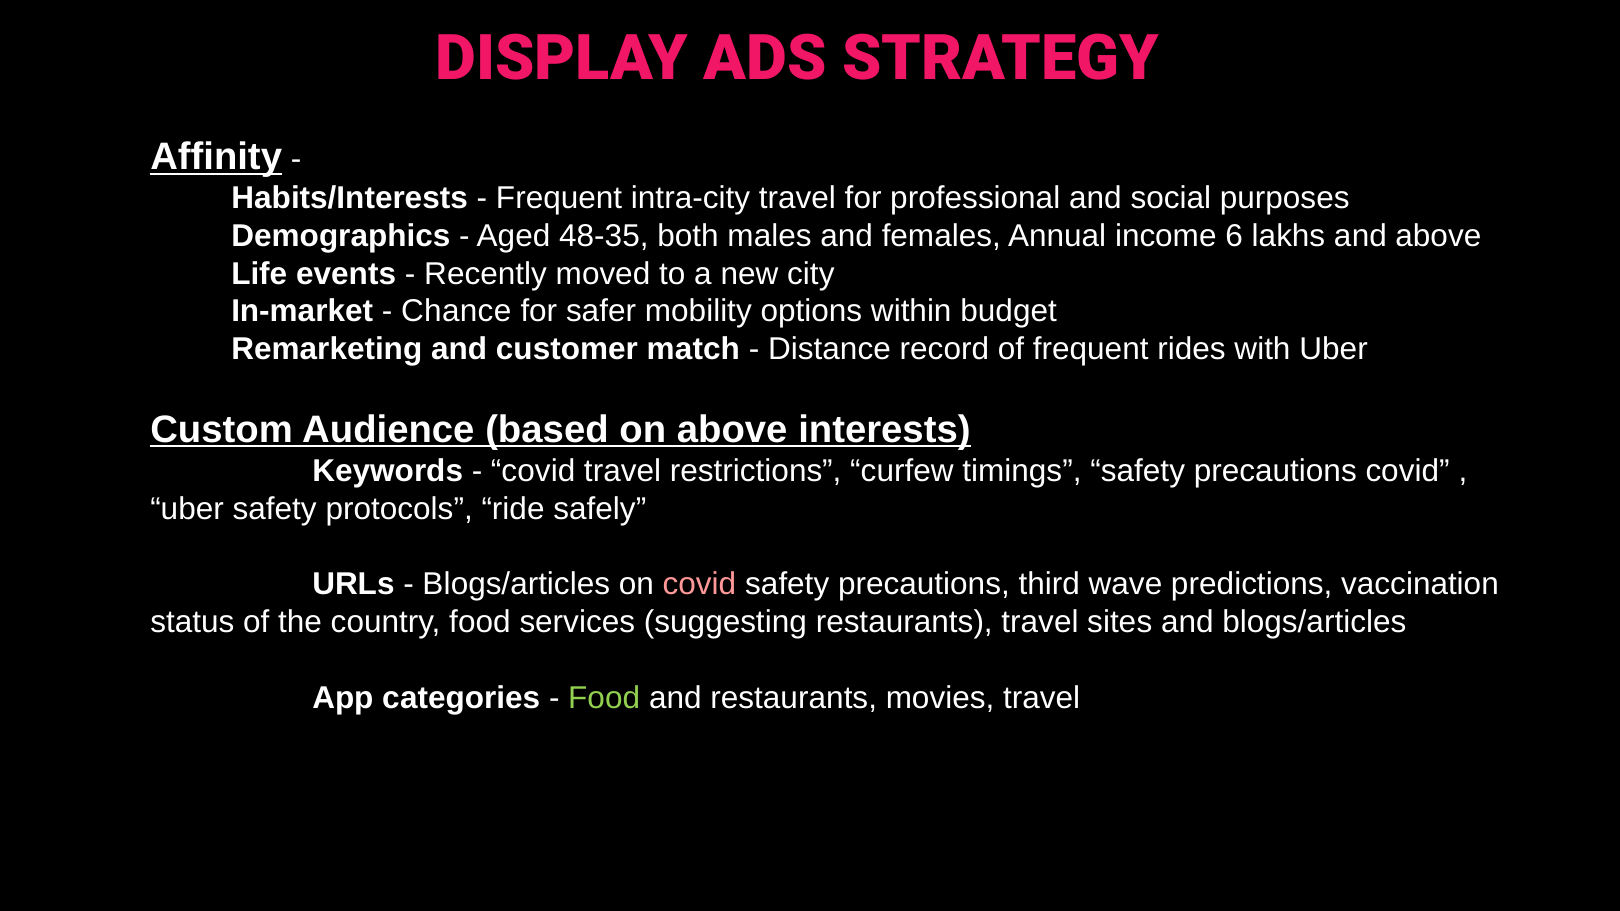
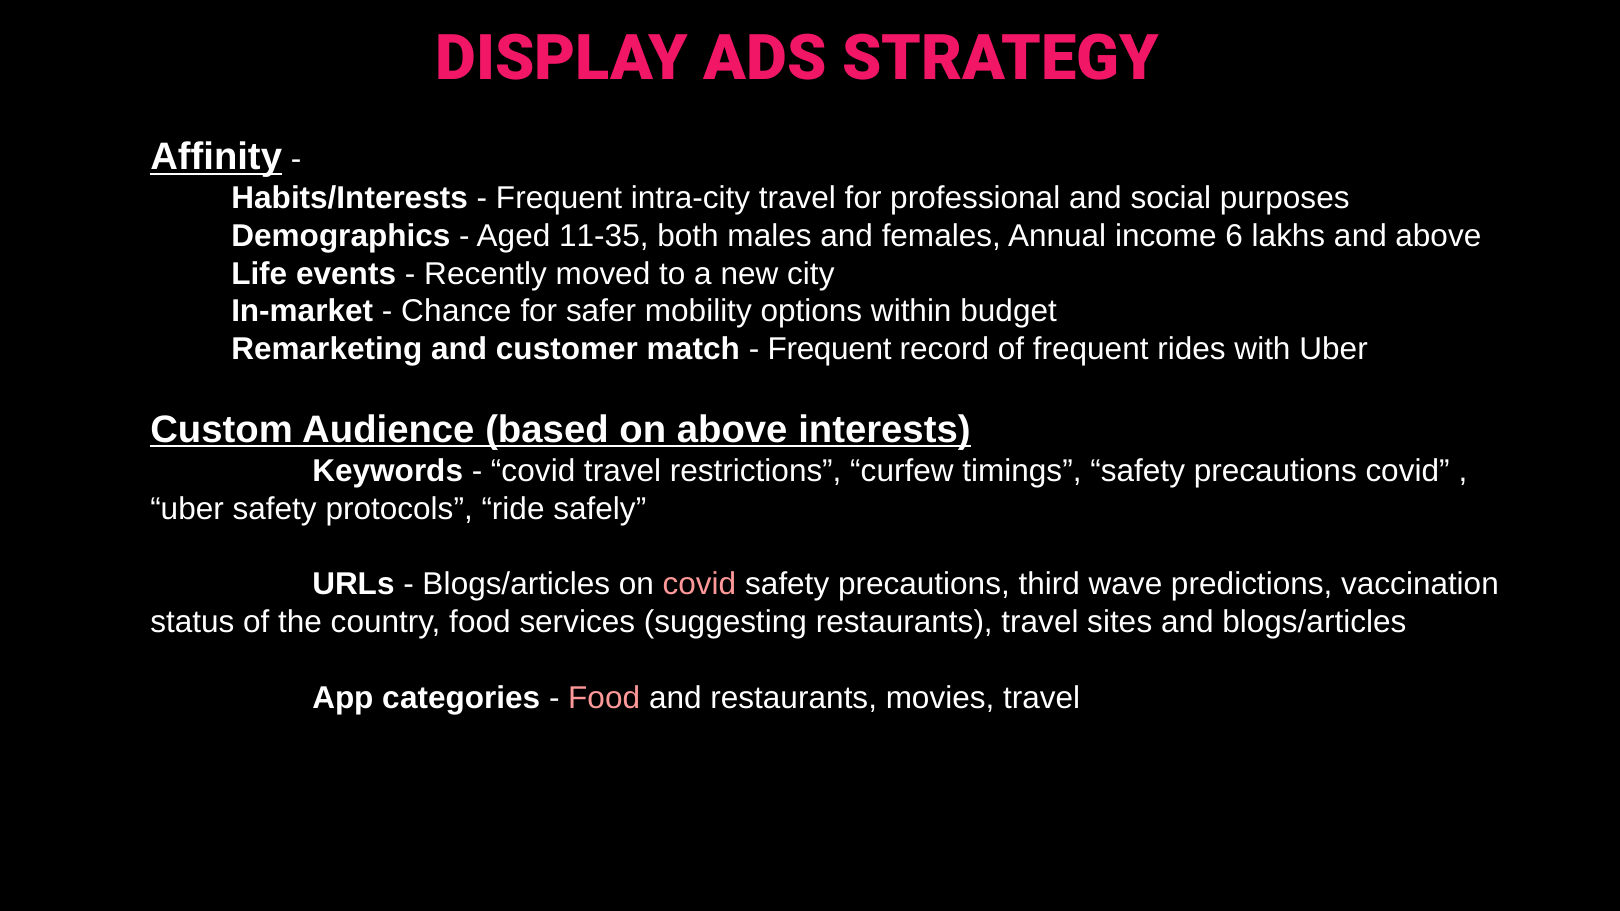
48-35: 48-35 -> 11-35 (604, 236)
Distance: Distance -> Frequent (830, 349)
Food colour: light green -> pink (604, 698)
